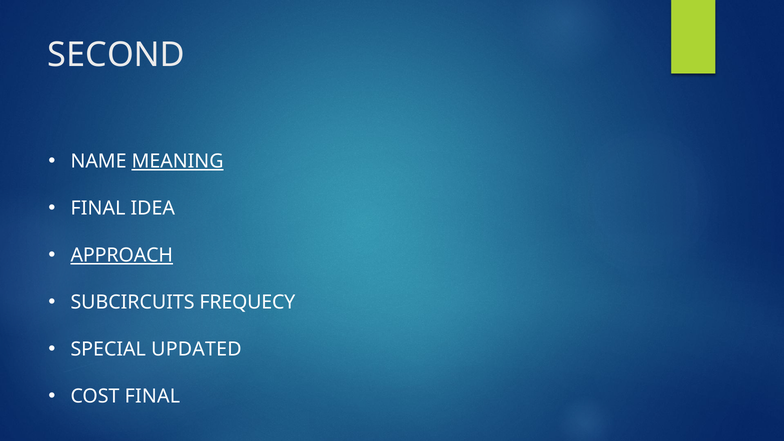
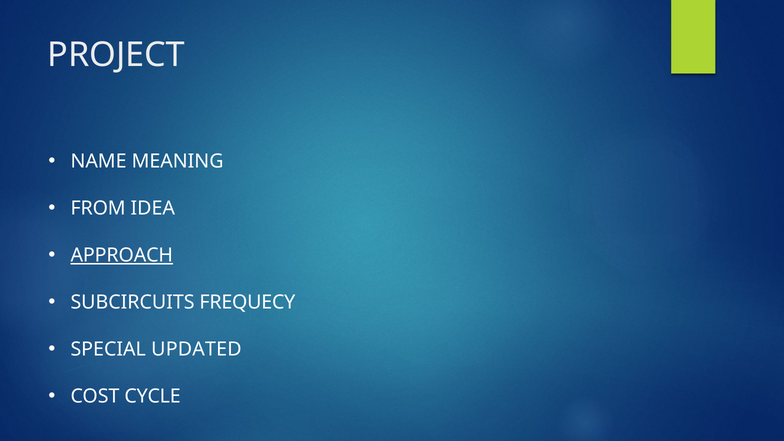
SECOND: SECOND -> PROJECT (116, 55)
MEANING underline: present -> none (178, 161)
FINAL: FINAL -> FROM (98, 208)
COST FINAL: FINAL -> CYCLE (153, 396)
